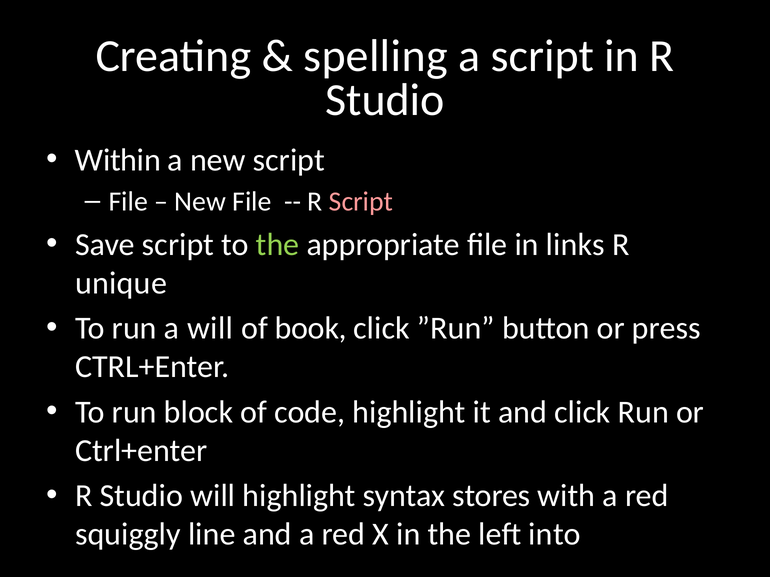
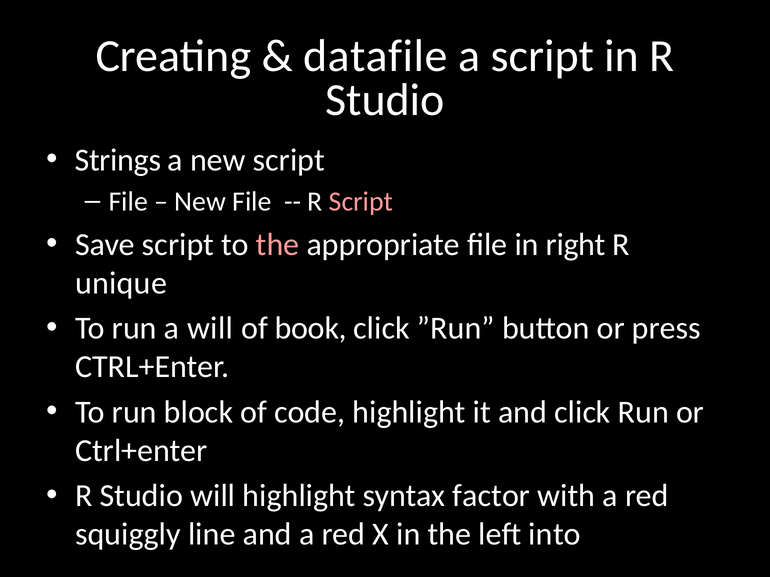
spelling: spelling -> datafile (375, 56)
Within: Within -> Strings (118, 160)
the colour: light green -> pink (278, 245)
links: links -> right (576, 245)
stores: stores -> factor (491, 496)
